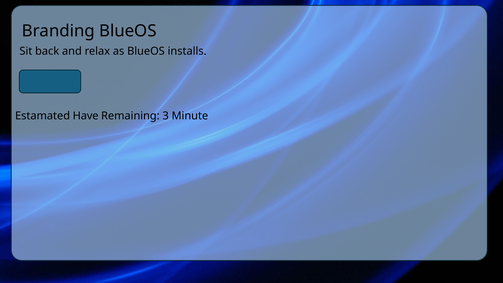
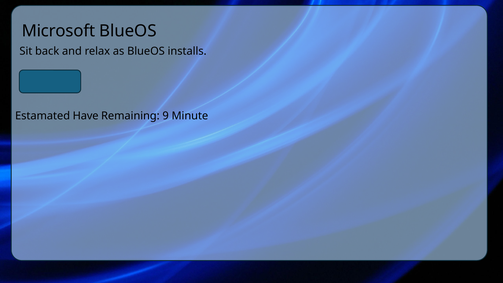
Branding: Branding -> Microsoft (58, 31)
3: 3 -> 9 (166, 116)
